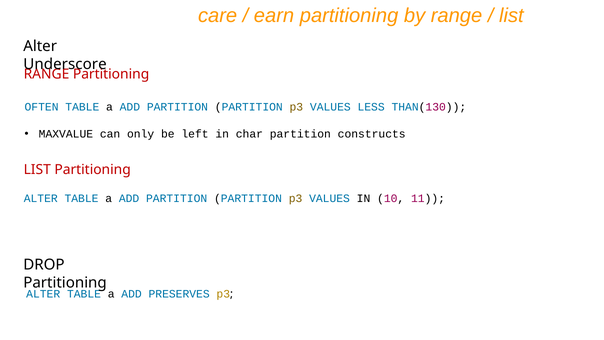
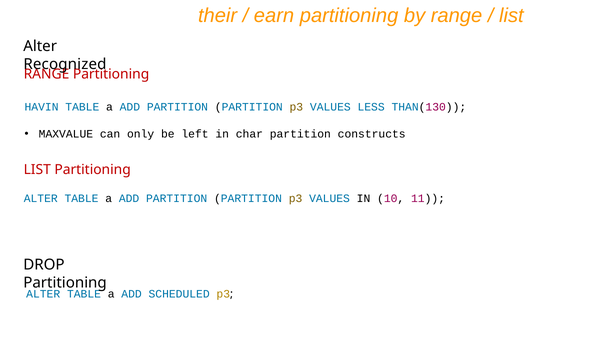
care: care -> their (218, 16)
Underscore: Underscore -> Recognized (65, 64)
OFTEN: OFTEN -> HAVIN (42, 107)
PRESERVES: PRESERVES -> SCHEDULED (179, 294)
